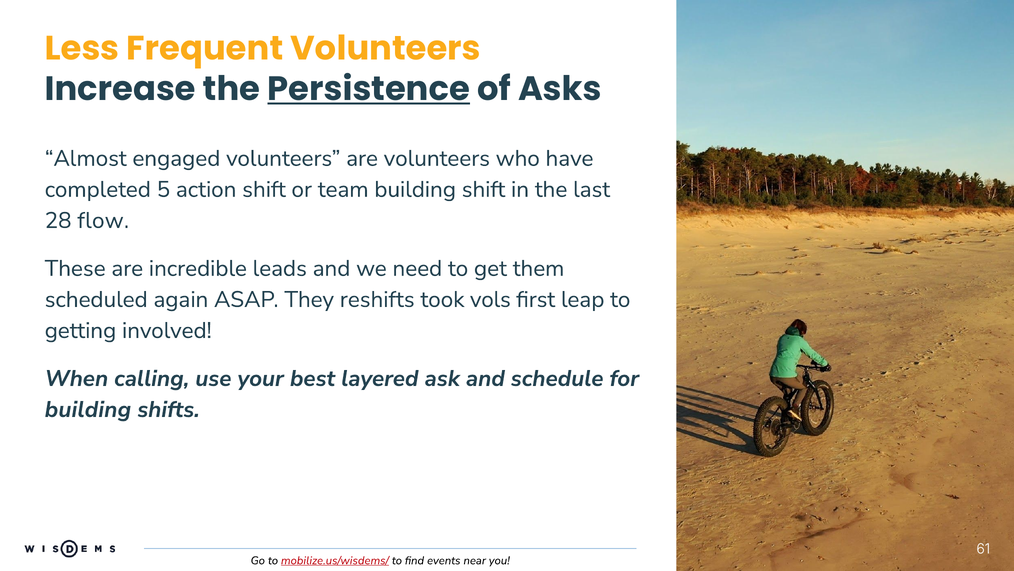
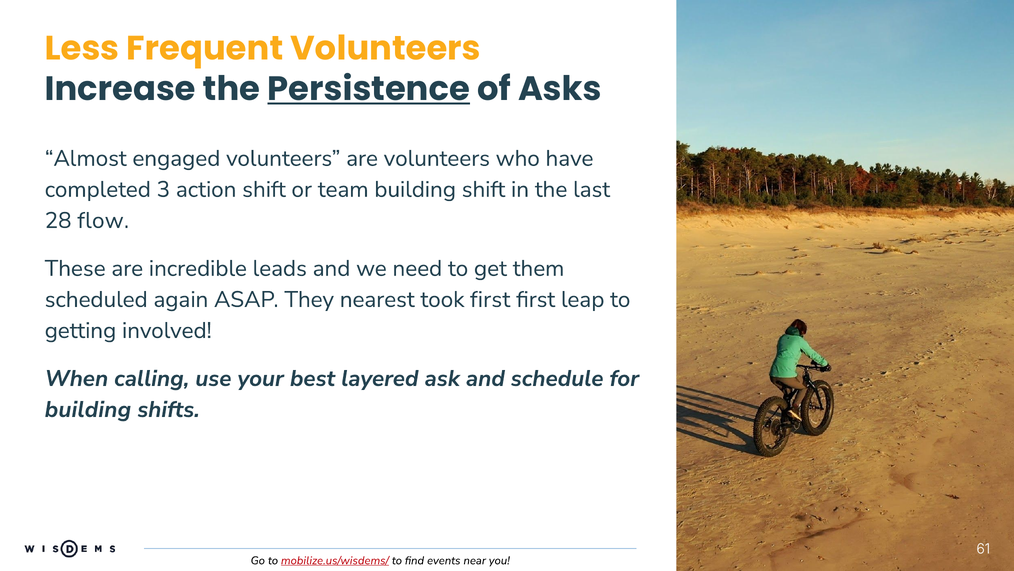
5: 5 -> 3 (163, 189)
reshifts: reshifts -> nearest (377, 299)
took vols: vols -> first (490, 299)
